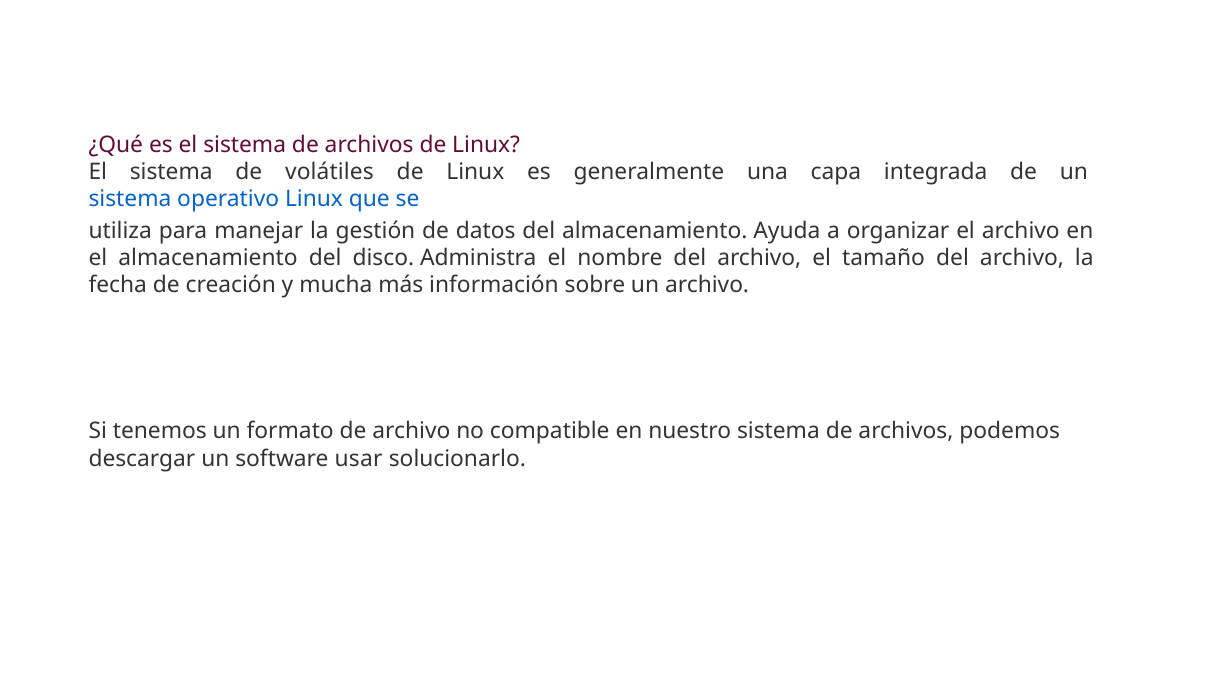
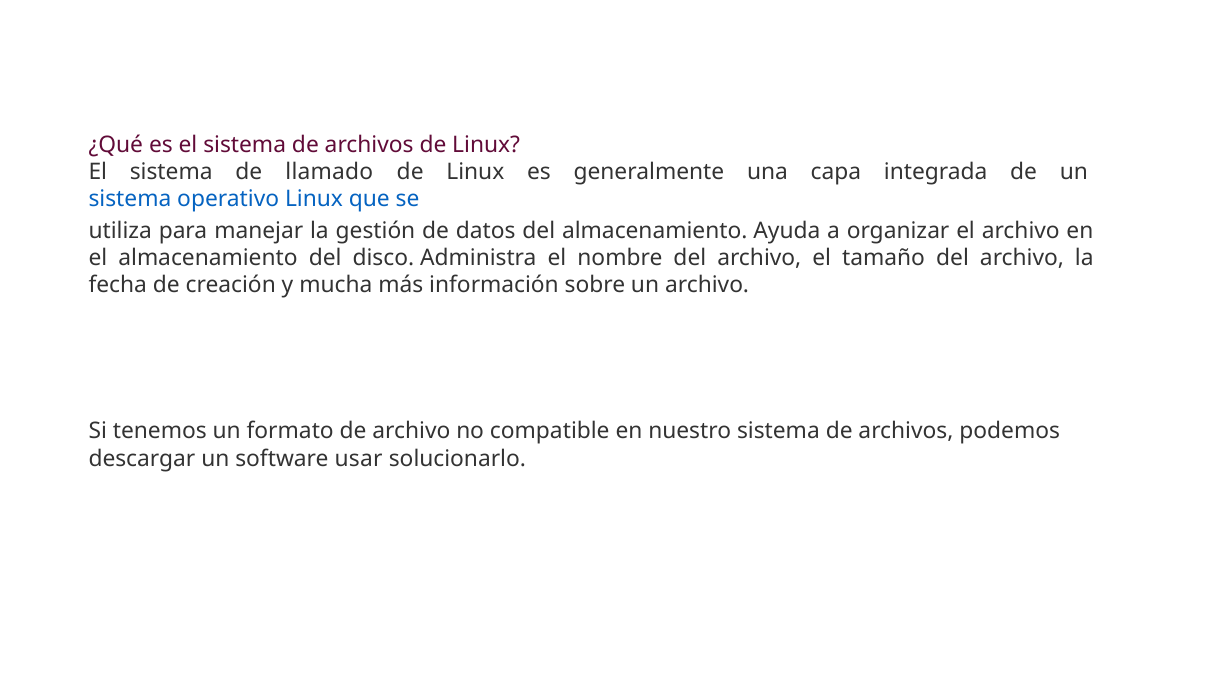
volátiles: volátiles -> llamado (329, 172)
